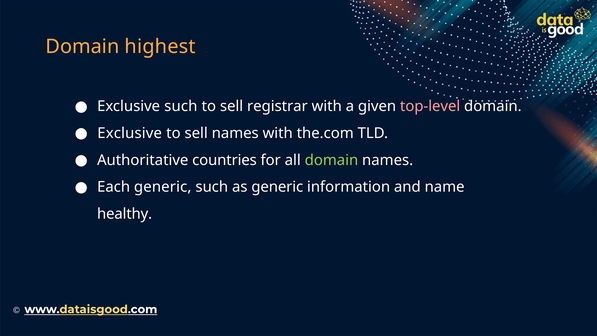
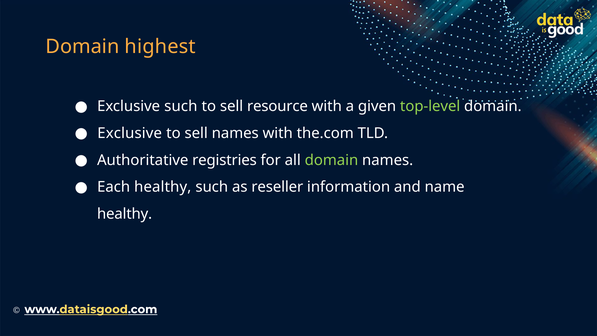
registrar: registrar -> resource (277, 106)
top-level colour: pink -> light green (430, 106)
countries: countries -> registries (224, 160)
Each generic: generic -> healthy (163, 187)
as generic: generic -> reseller (277, 187)
